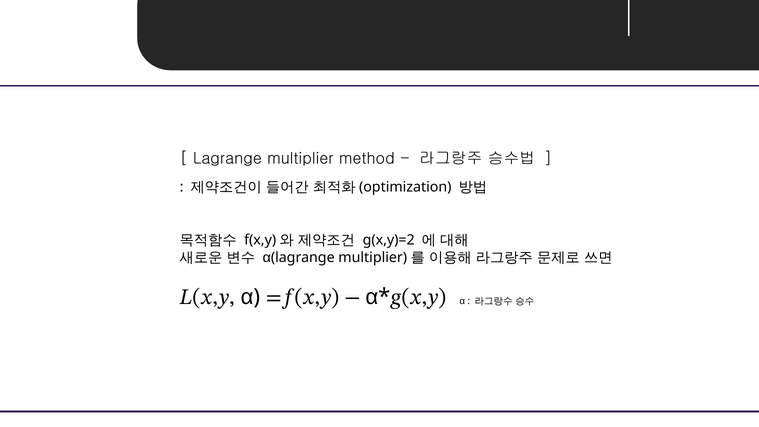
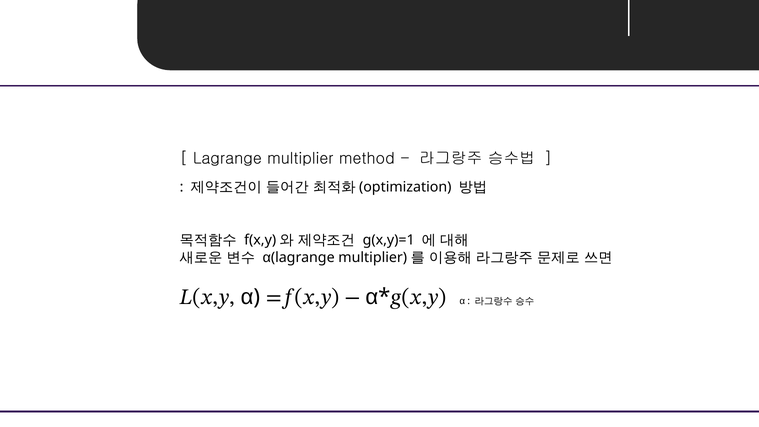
g(x,y)=2: g(x,y)=2 -> g(x,y)=1 (389, 240)
